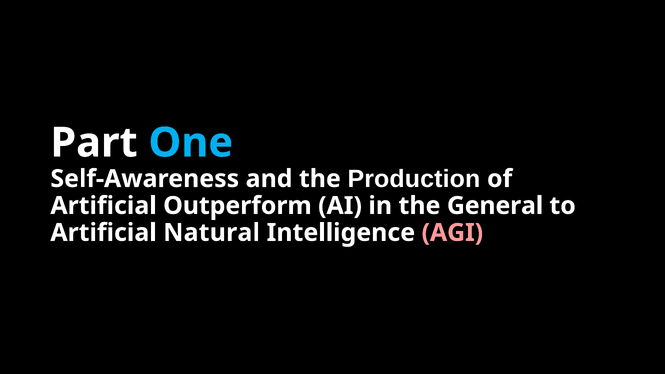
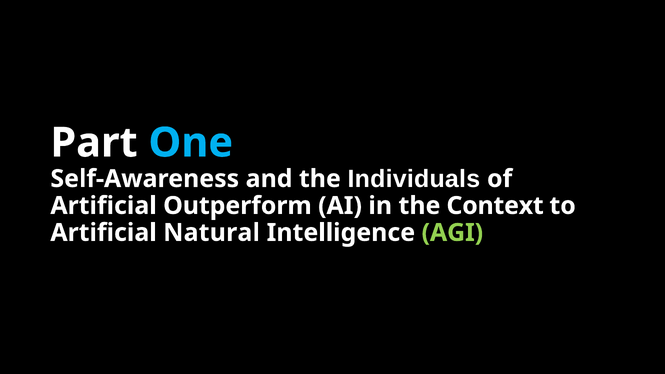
Production: Production -> Individuals (414, 179)
General: General -> Context (495, 206)
AGI colour: pink -> light green (452, 233)
